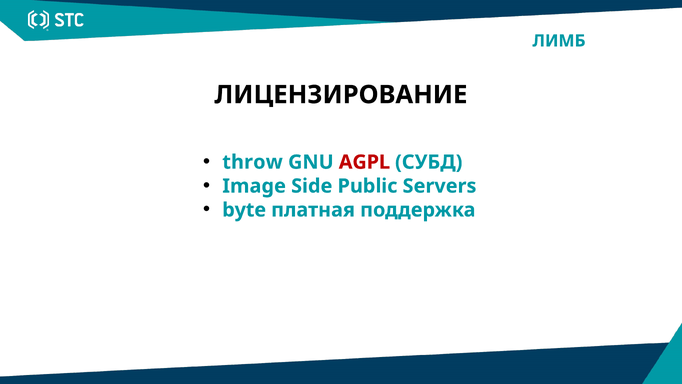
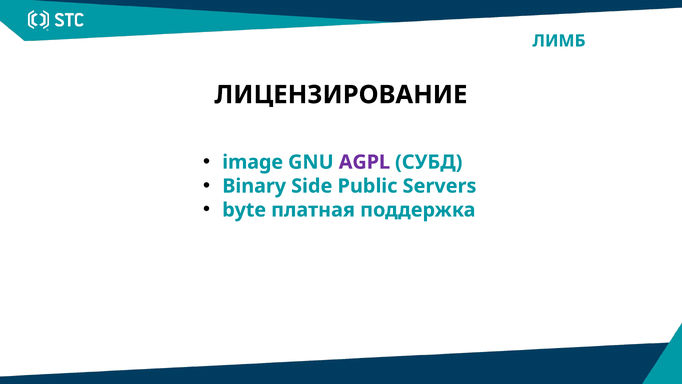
throw: throw -> image (253, 162)
AGPL colour: red -> purple (364, 162)
Image: Image -> Binary (254, 186)
